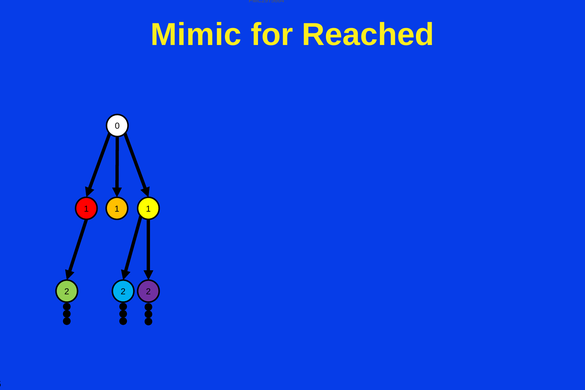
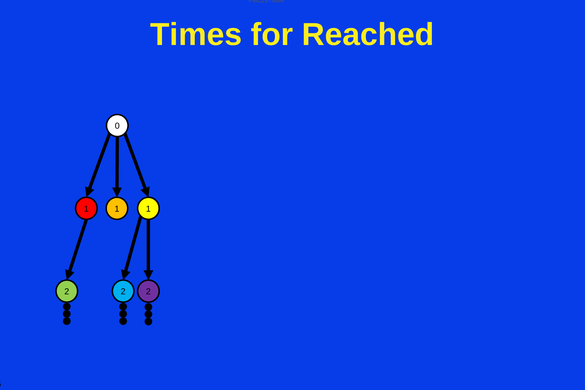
Mimic: Mimic -> Times (196, 35)
